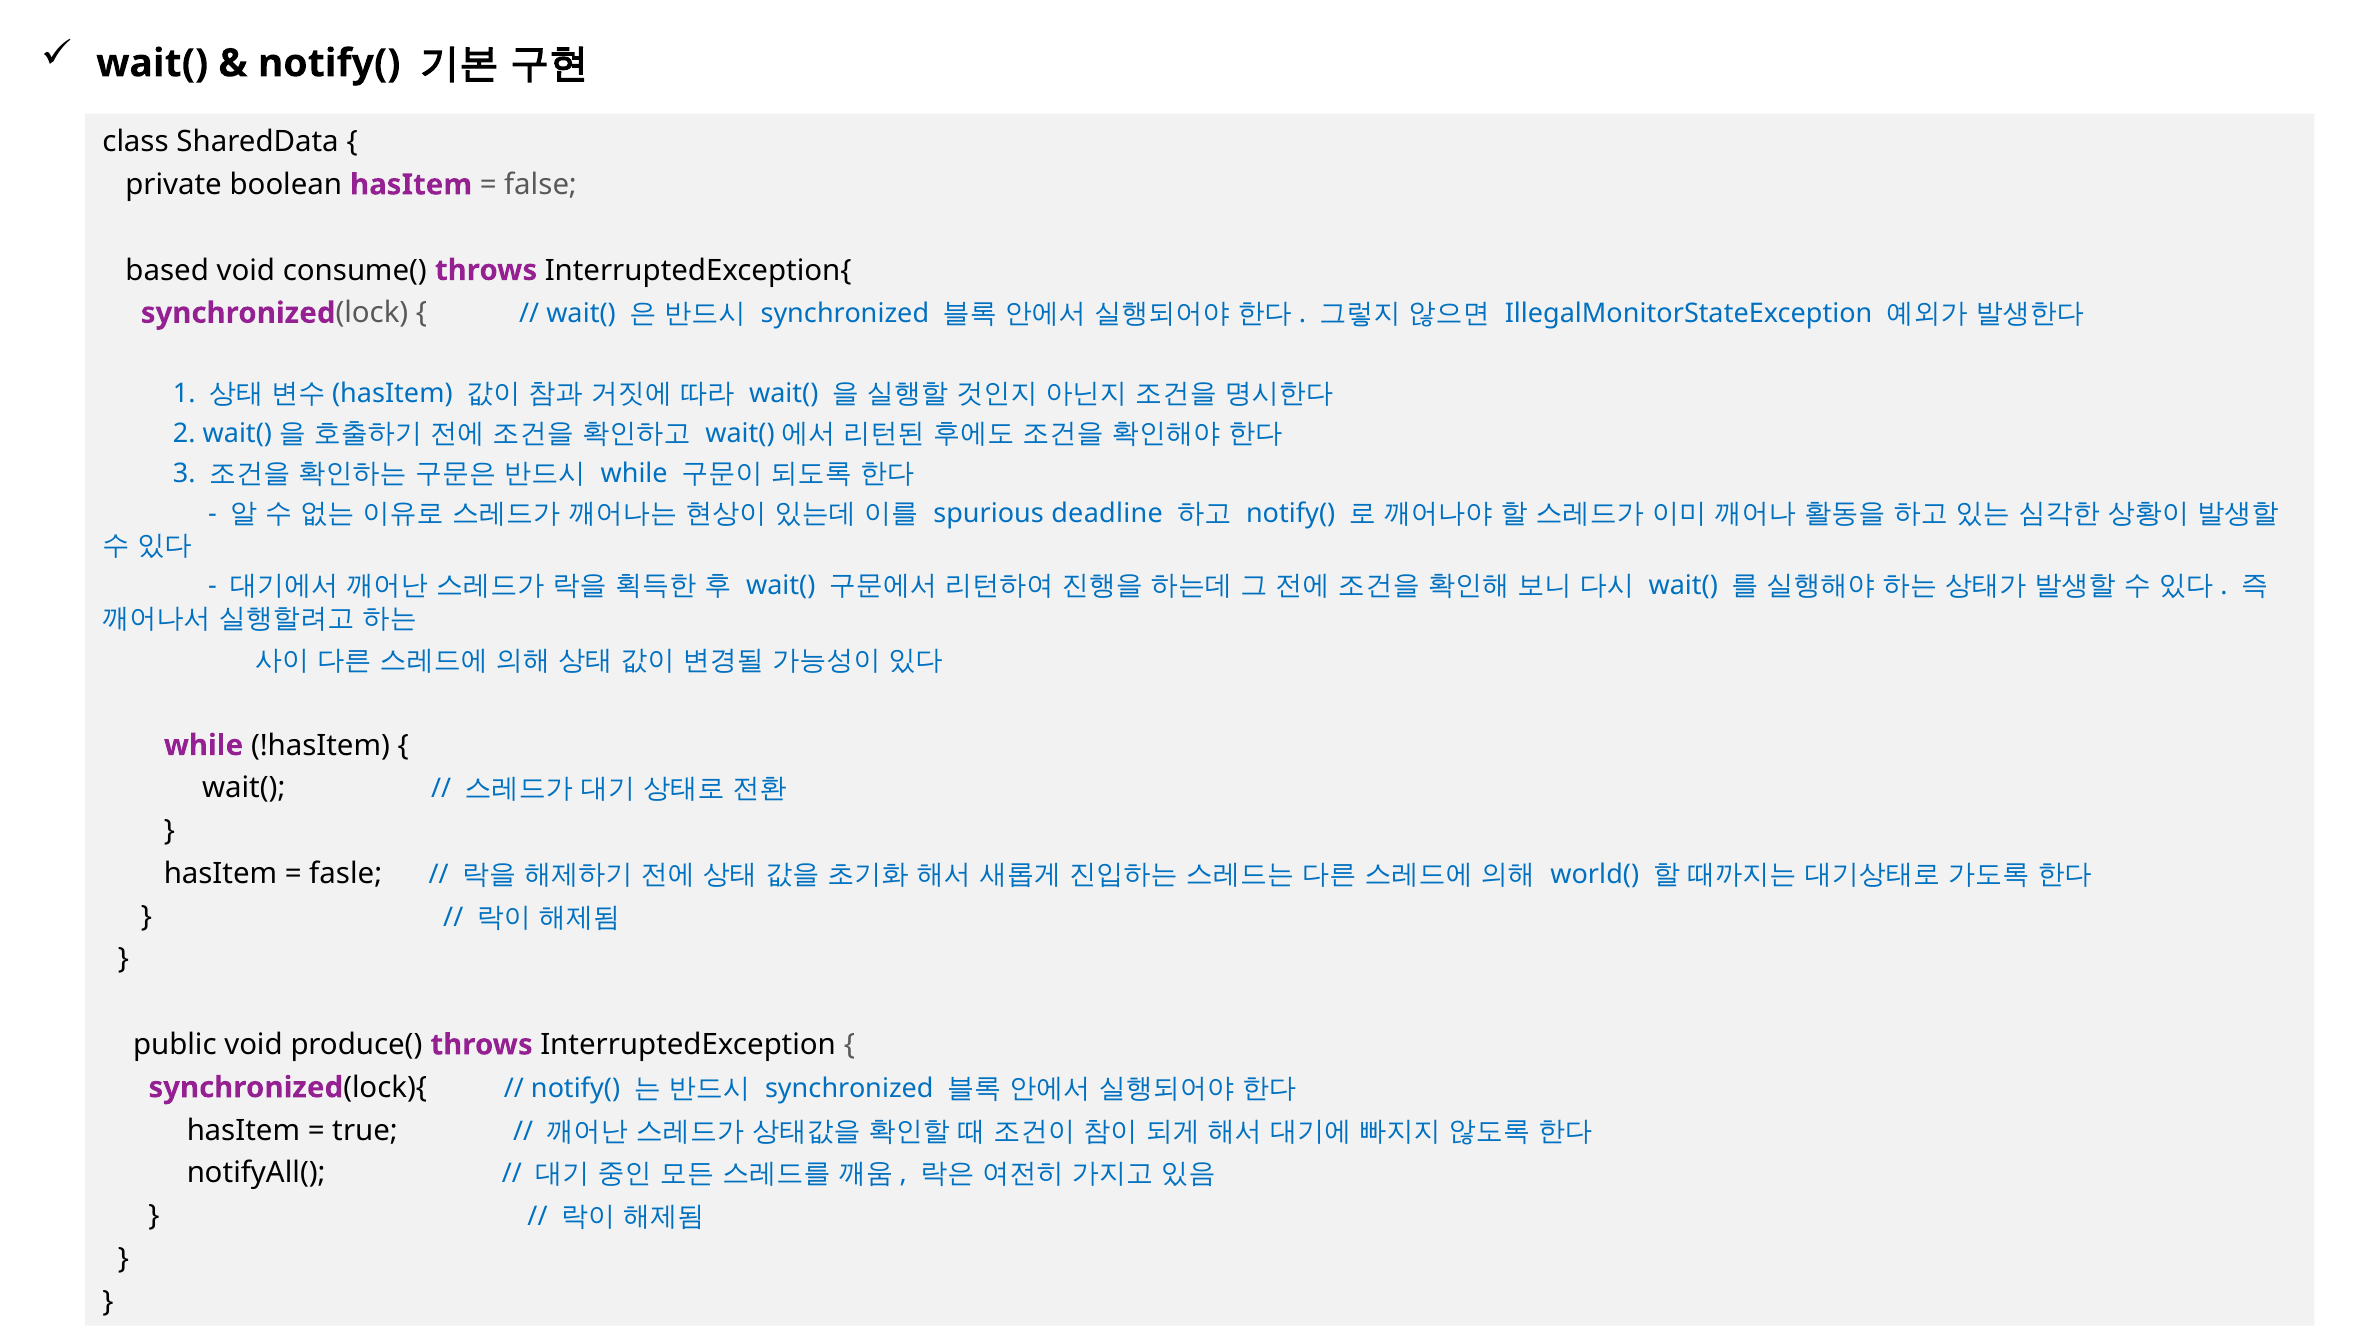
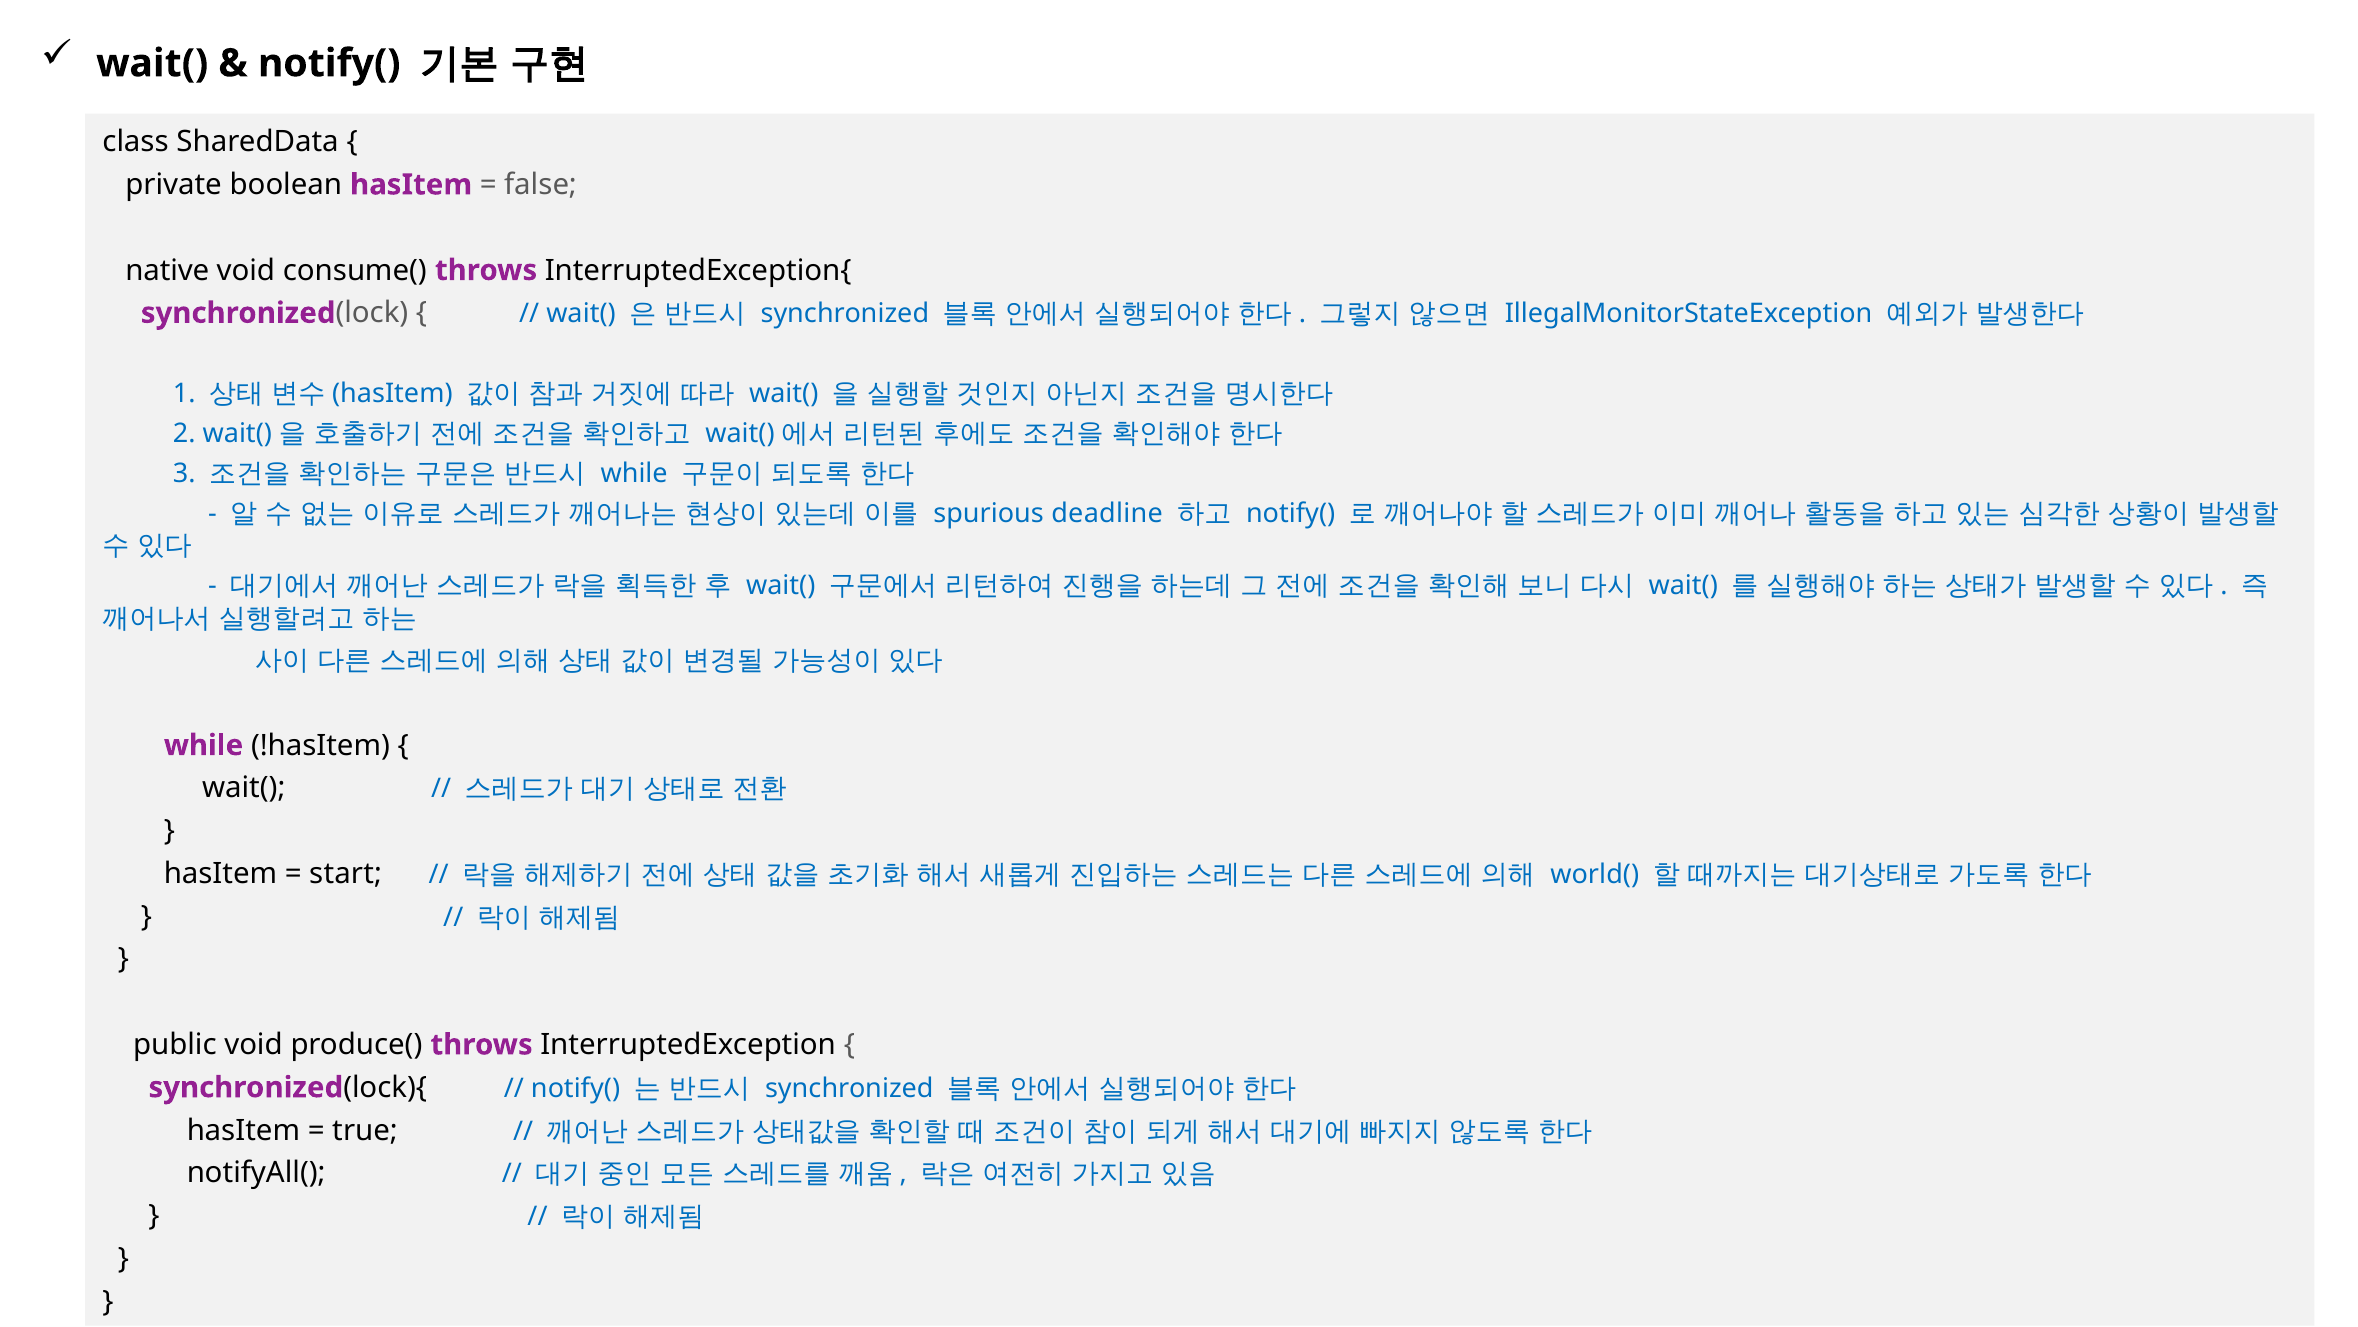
based: based -> native (167, 270)
fasle: fasle -> start (346, 873)
